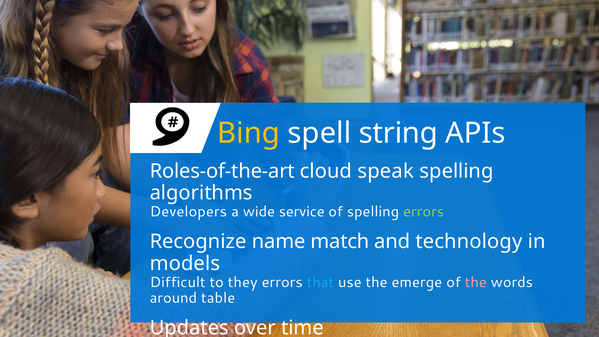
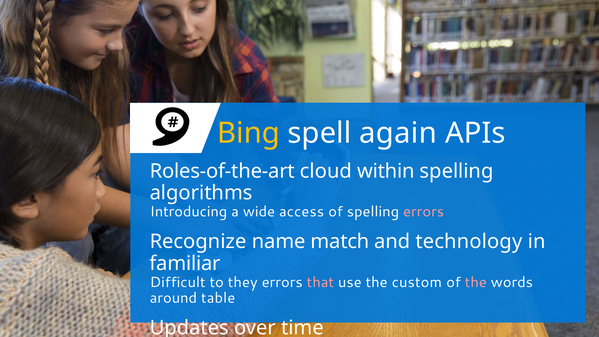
string: string -> again (398, 133)
speak: speak -> within (386, 171)
Developers: Developers -> Introducing (188, 212)
service: service -> access (302, 212)
errors colour: light green -> pink (424, 212)
models: models -> familiar (185, 263)
that colour: light blue -> pink (320, 282)
the emerge: emerge -> custom (417, 282)
